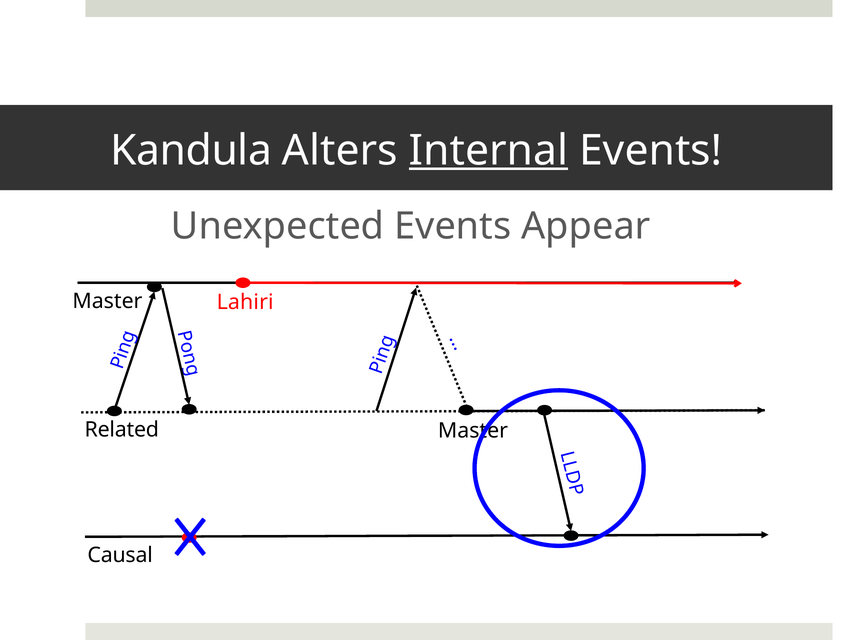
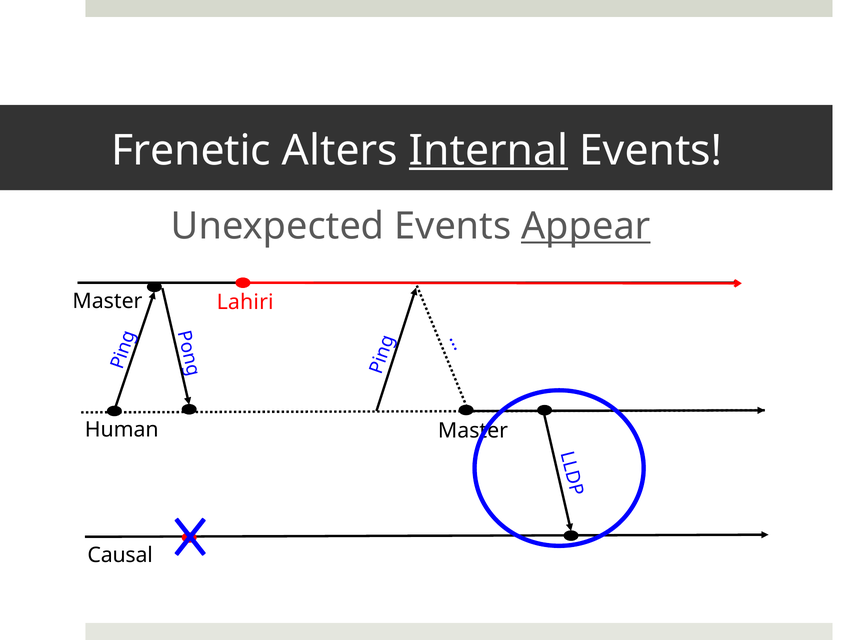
Kandula: Kandula -> Frenetic (191, 151)
Appear underline: none -> present (586, 226)
Related: Related -> Human (122, 430)
